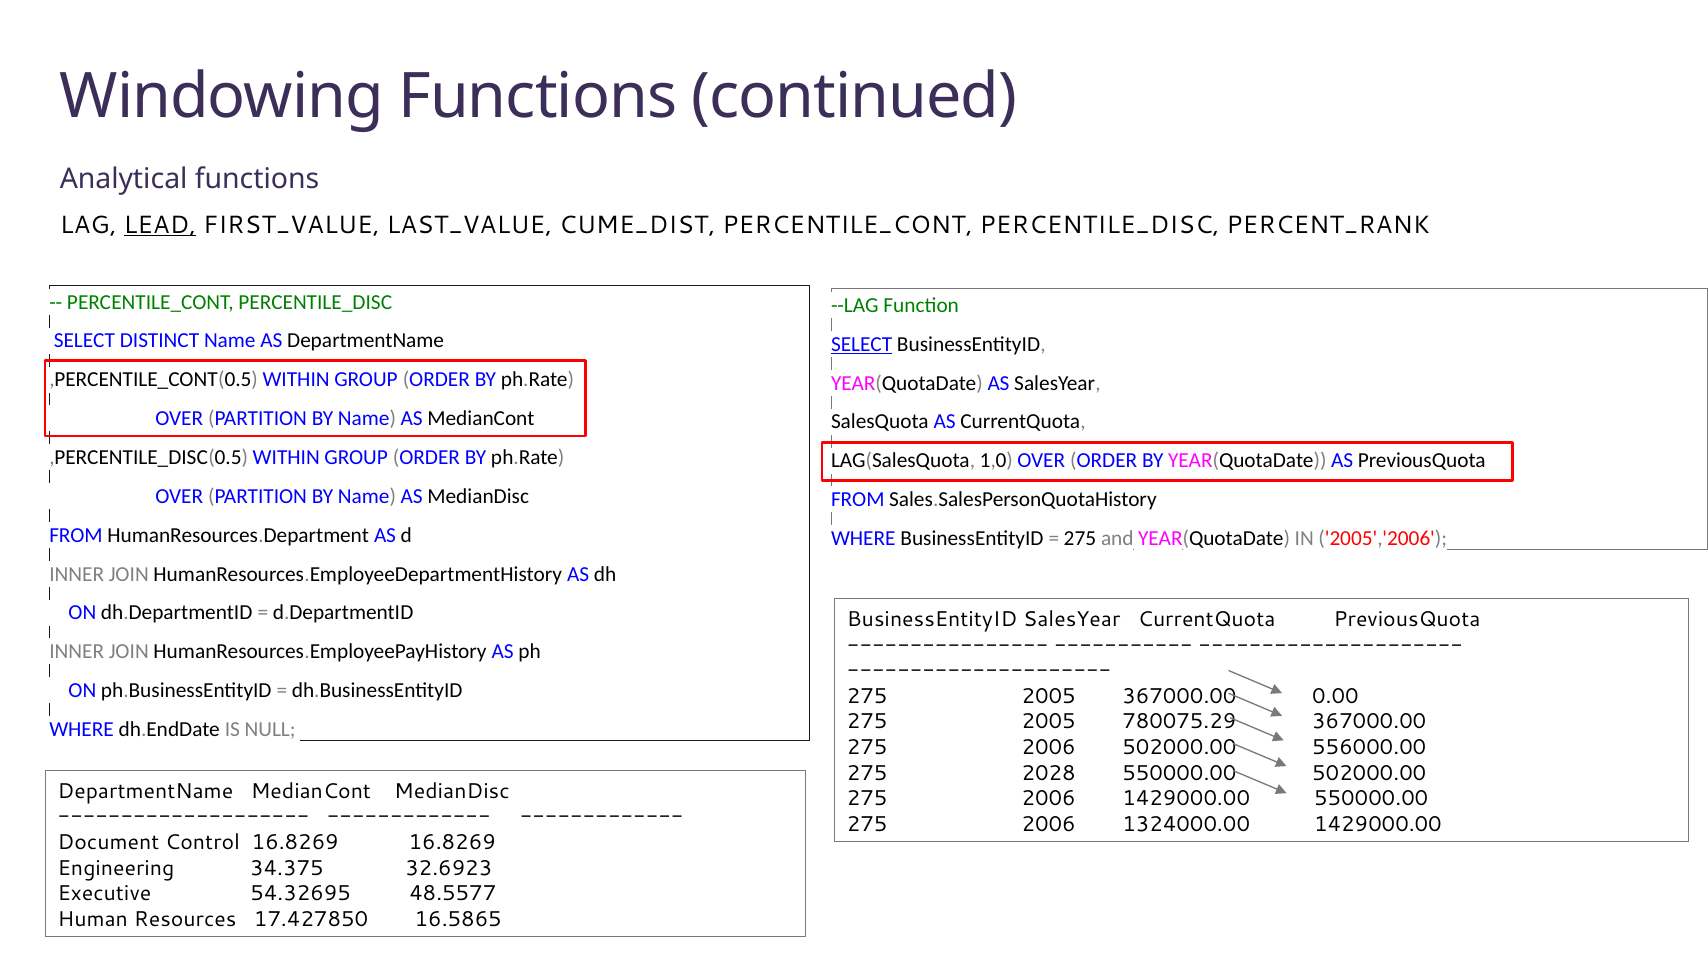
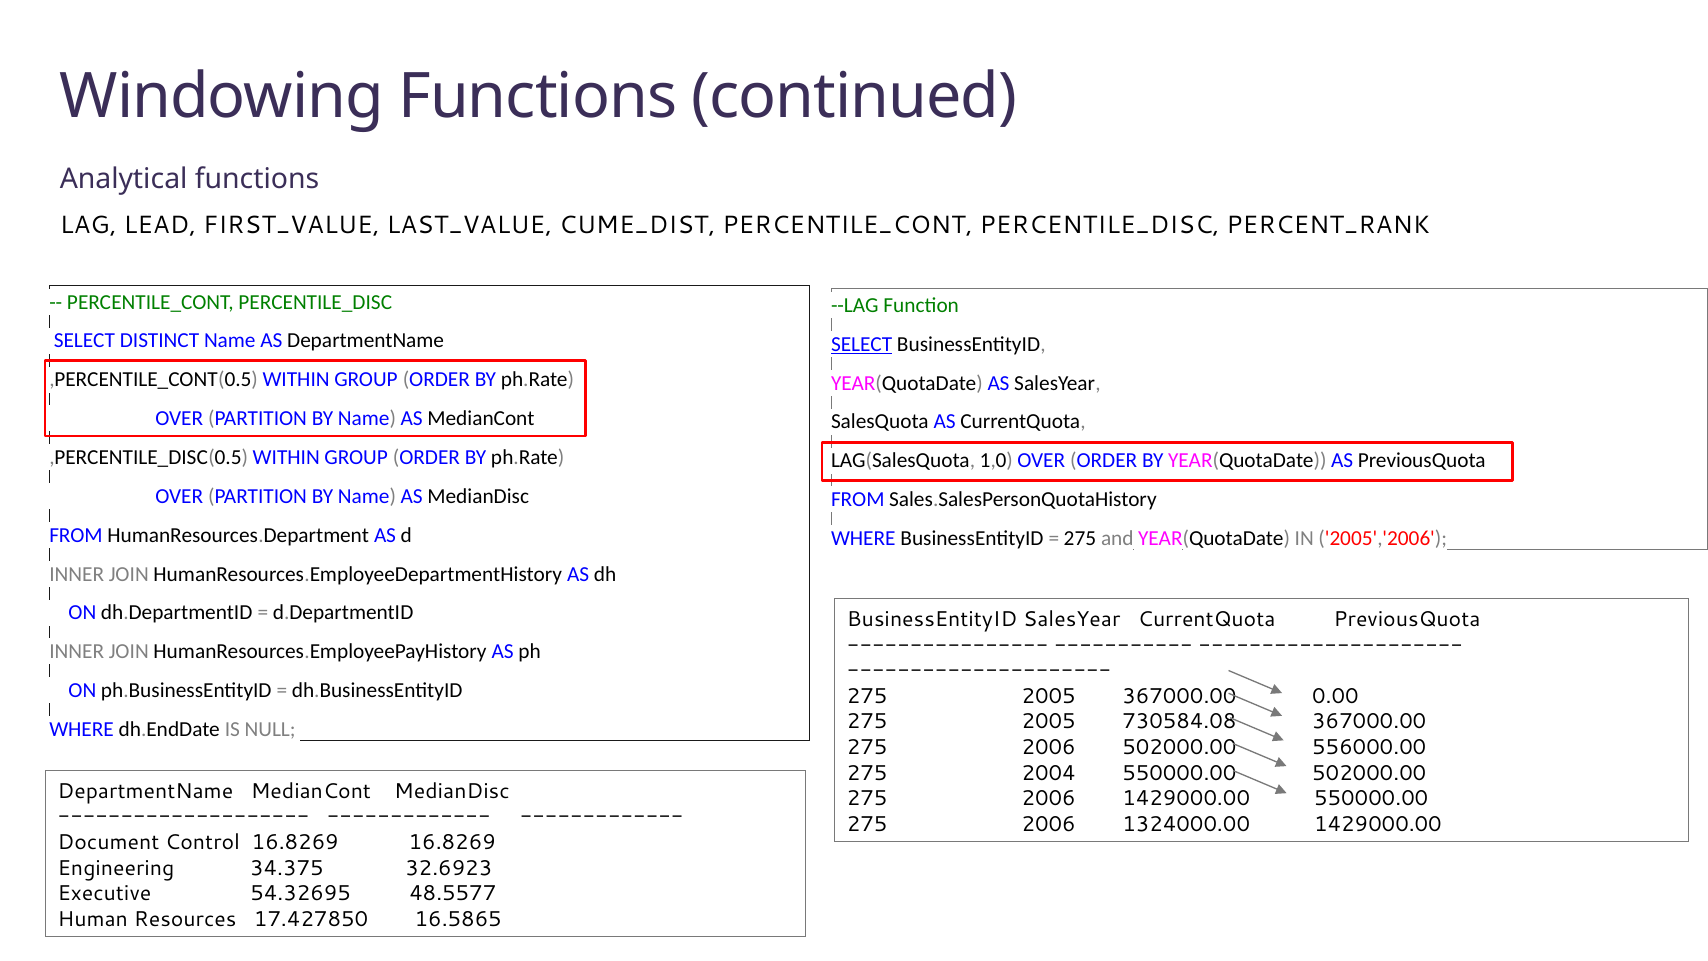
LEAD underline: present -> none (160, 225)
780075.29: 780075.29 -> 730584.08 (1179, 722)
2028: 2028 -> 2004 (1049, 773)
